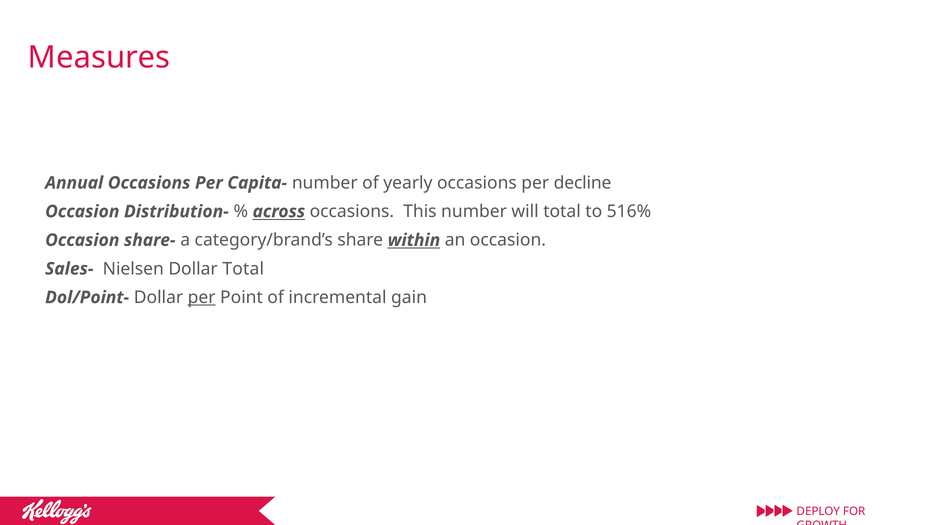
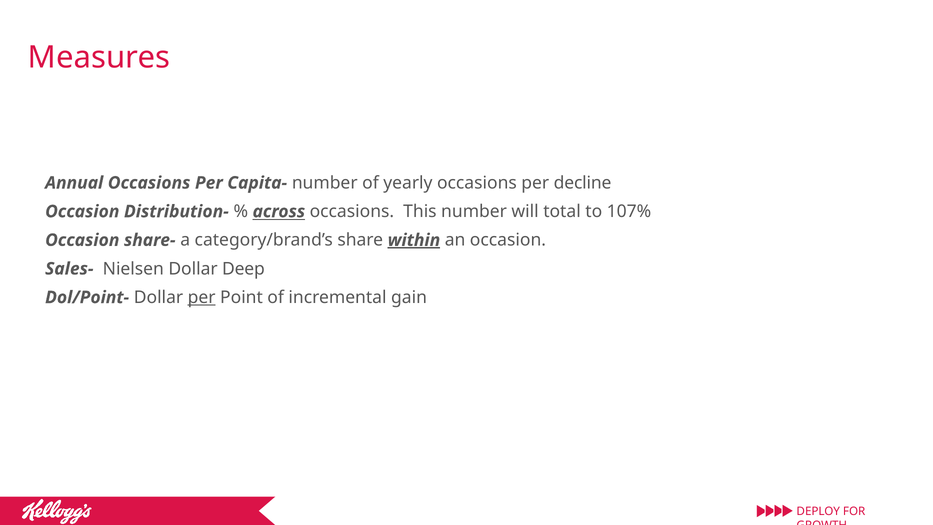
516%: 516% -> 107% (629, 211)
within underline: none -> present (414, 240)
Dollar Total: Total -> Deep (243, 269)
